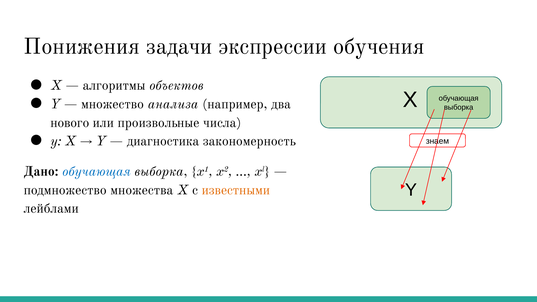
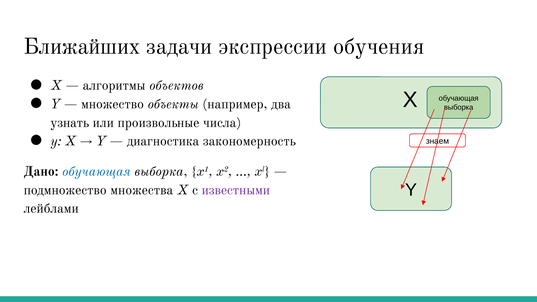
Понижения: Понижения -> Ближайших (82, 46)
анализа: анализа -> объекты (173, 104)
нового: нового -> узнать (70, 123)
известными colour: orange -> purple (236, 190)
